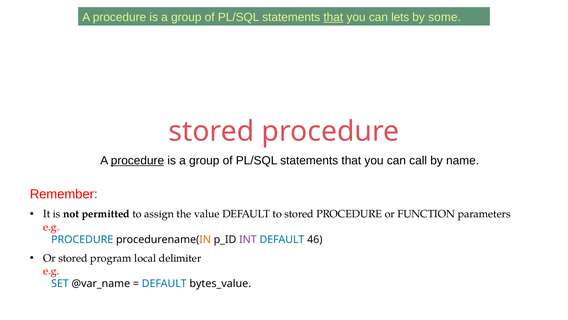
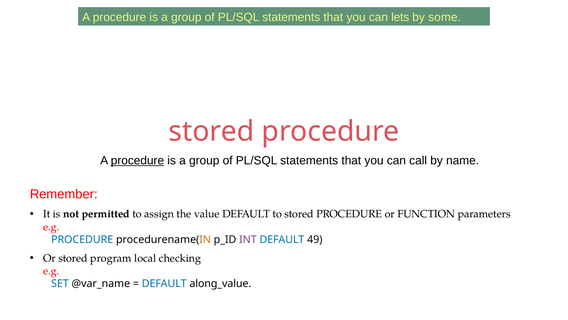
that underline: present -> none (333, 17)
46: 46 -> 49 (315, 239)
delimiter: delimiter -> checking (180, 258)
bytes_value: bytes_value -> along_value (220, 283)
